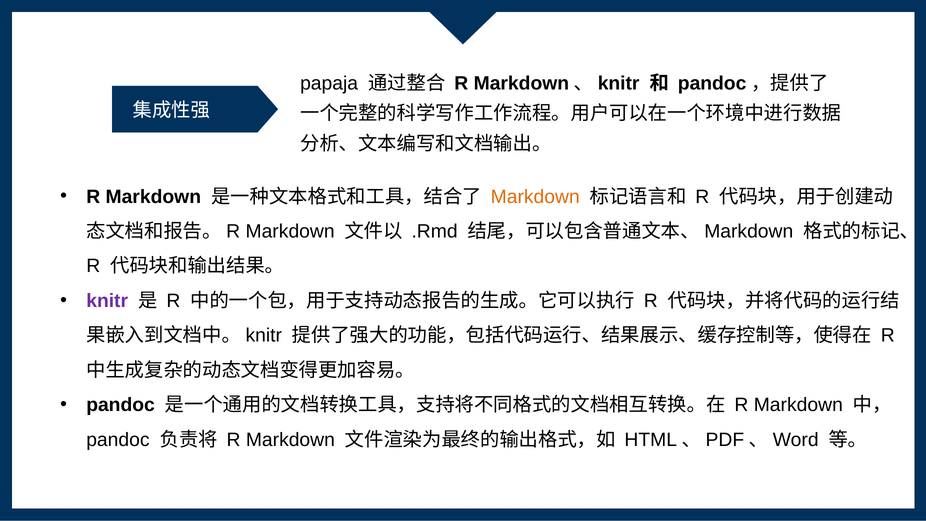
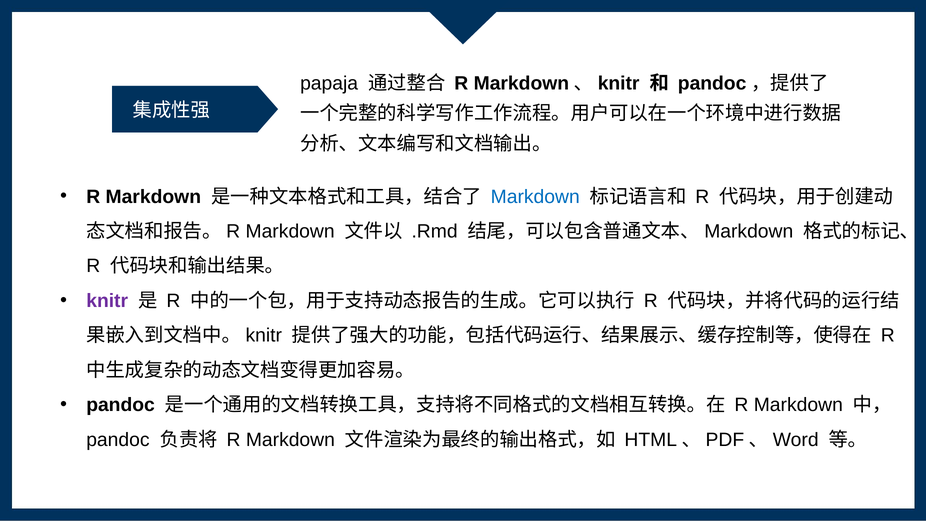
Markdown colour: orange -> blue (535, 197)
